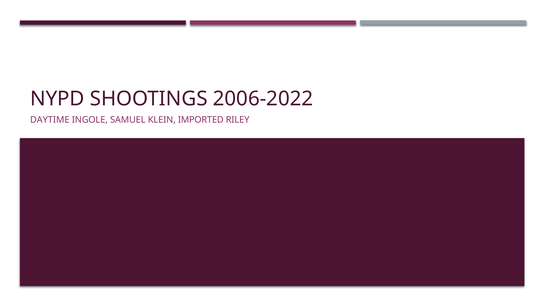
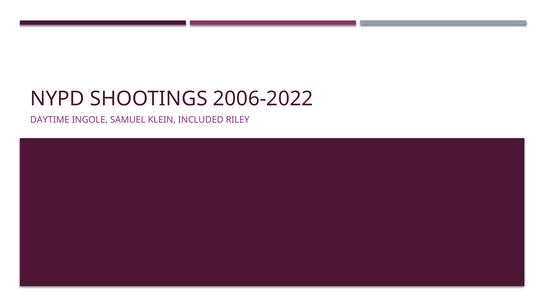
IMPORTED: IMPORTED -> INCLUDED (201, 120)
